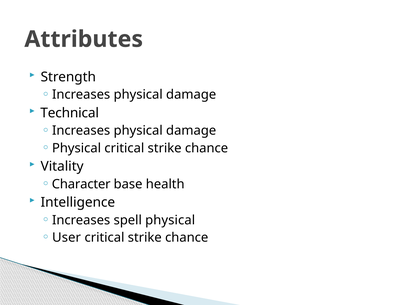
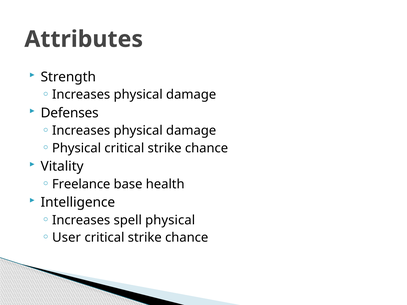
Technical: Technical -> Defenses (70, 113)
Character: Character -> Freelance (81, 184)
